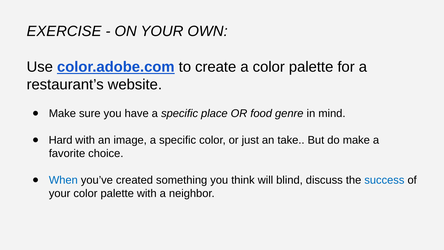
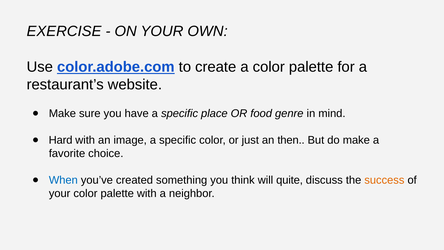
take: take -> then (291, 140)
blind: blind -> quite (290, 180)
success colour: blue -> orange (384, 180)
